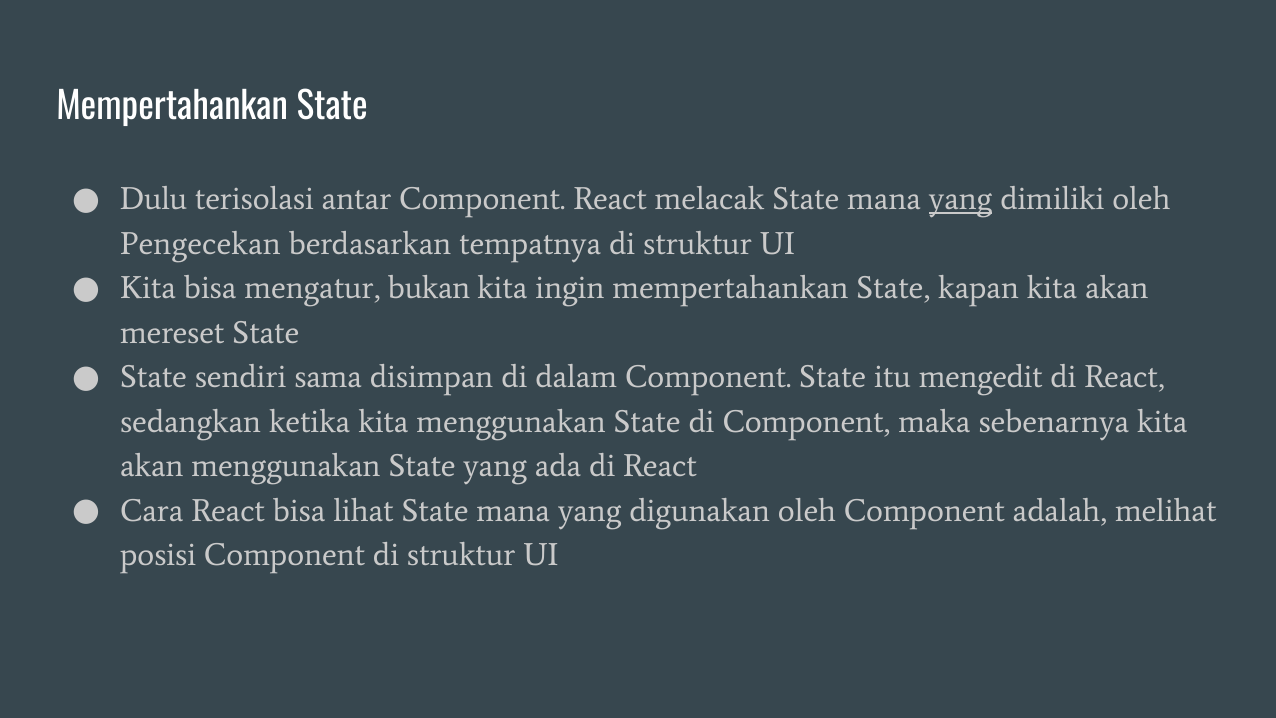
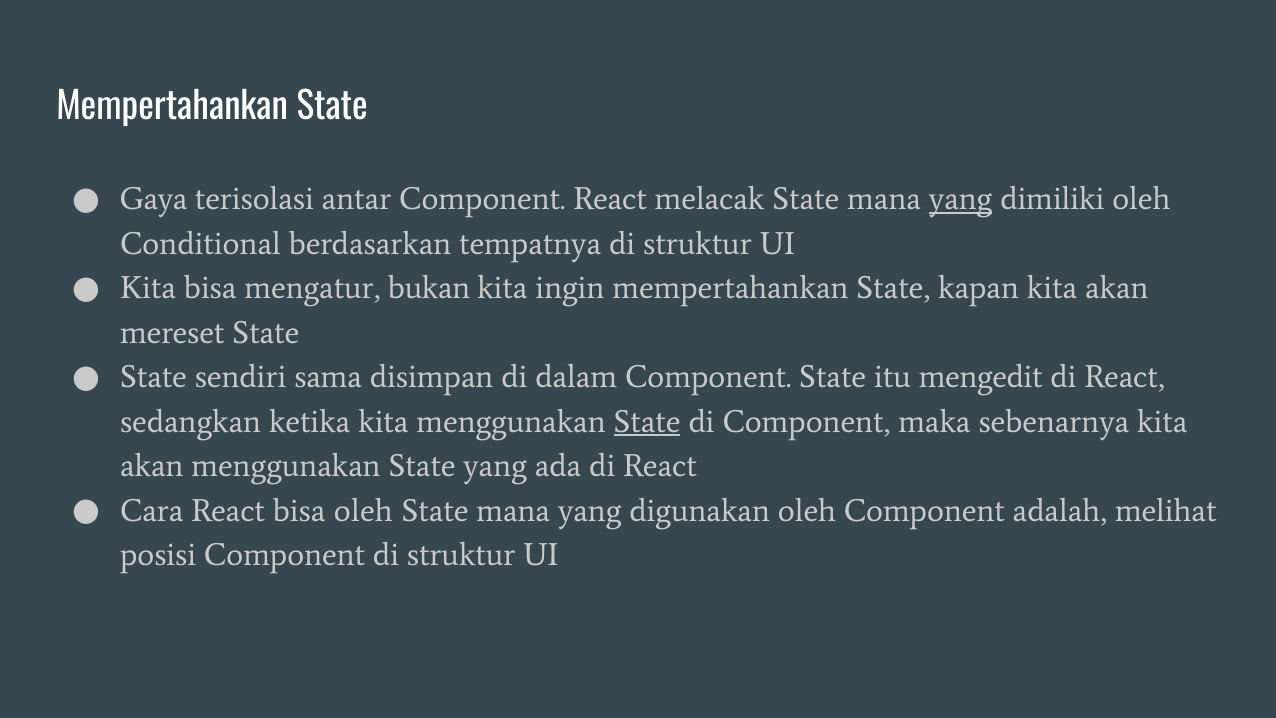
Dulu: Dulu -> Gaya (154, 199)
Pengecekan: Pengecekan -> Conditional (200, 244)
State underline: none -> present (647, 422)
bisa lihat: lihat -> oleh (363, 510)
